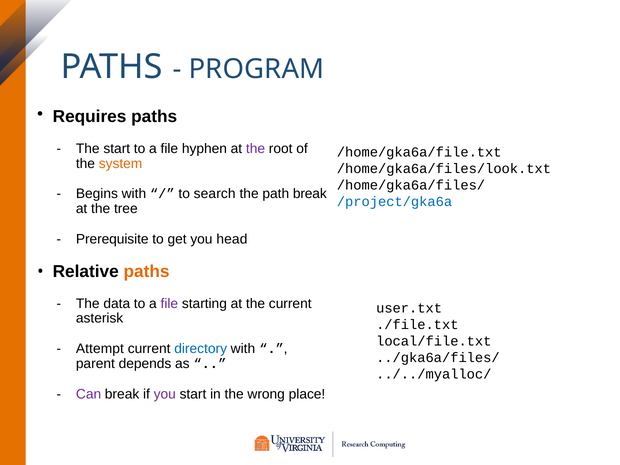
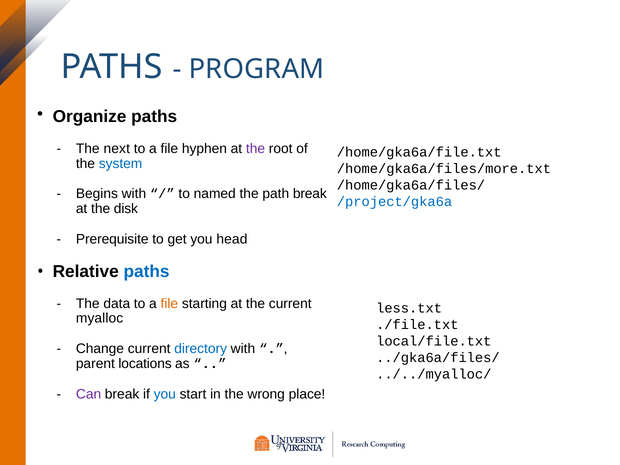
Requires: Requires -> Organize (90, 116)
The start: start -> next (117, 149)
system colour: orange -> blue (121, 164)
/home/gka6a/files/look.txt: /home/gka6a/files/look.txt -> /home/gka6a/files/more.txt (444, 169)
search: search -> named (215, 194)
tree: tree -> disk (126, 209)
paths colour: orange -> blue (147, 271)
file colour: purple -> orange (169, 304)
user.txt: user.txt -> less.txt (409, 308)
asterisk: asterisk -> myalloc (100, 318)
Attempt: Attempt -> Change (100, 349)
depends: depends -> locations (145, 364)
you colour: purple -> blue (165, 394)
